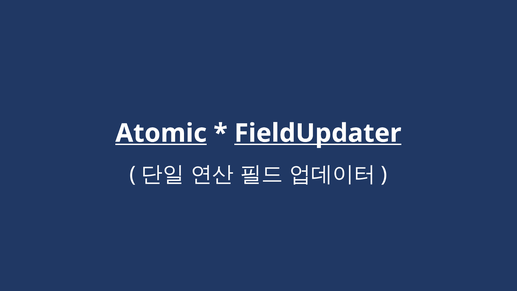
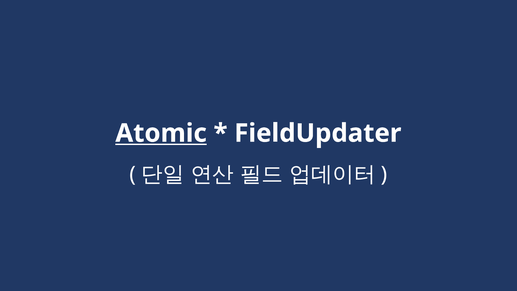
FieldUpdater underline: present -> none (318, 133)
